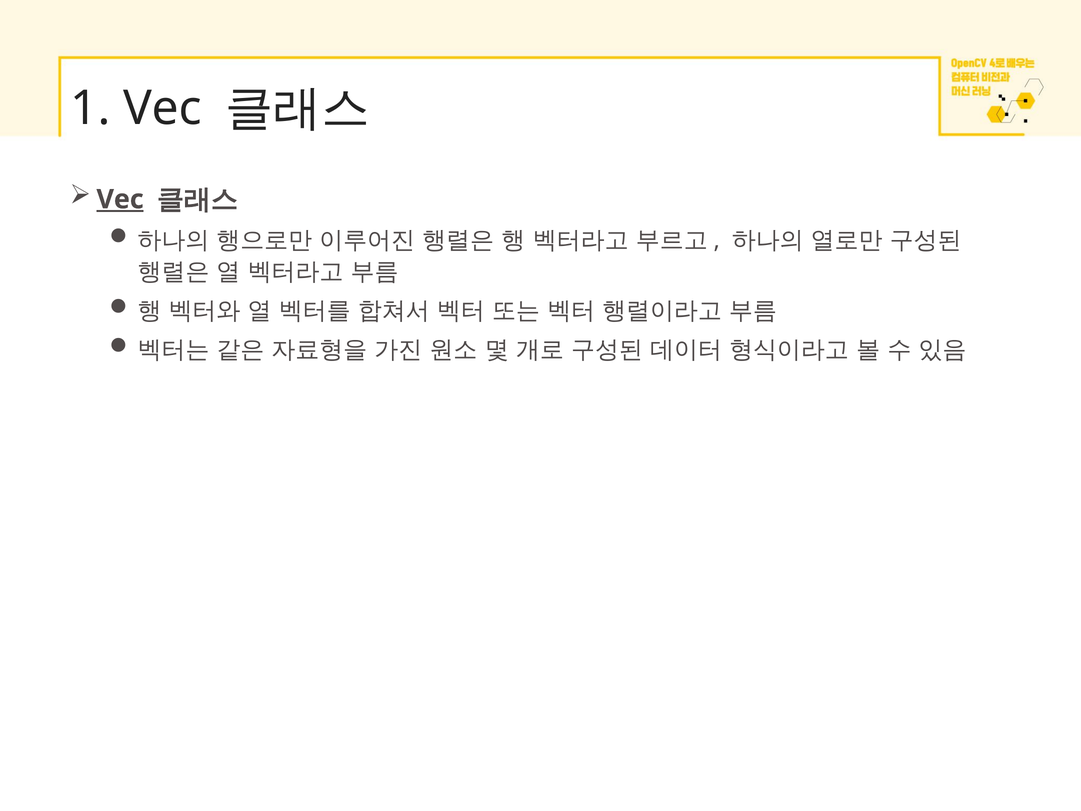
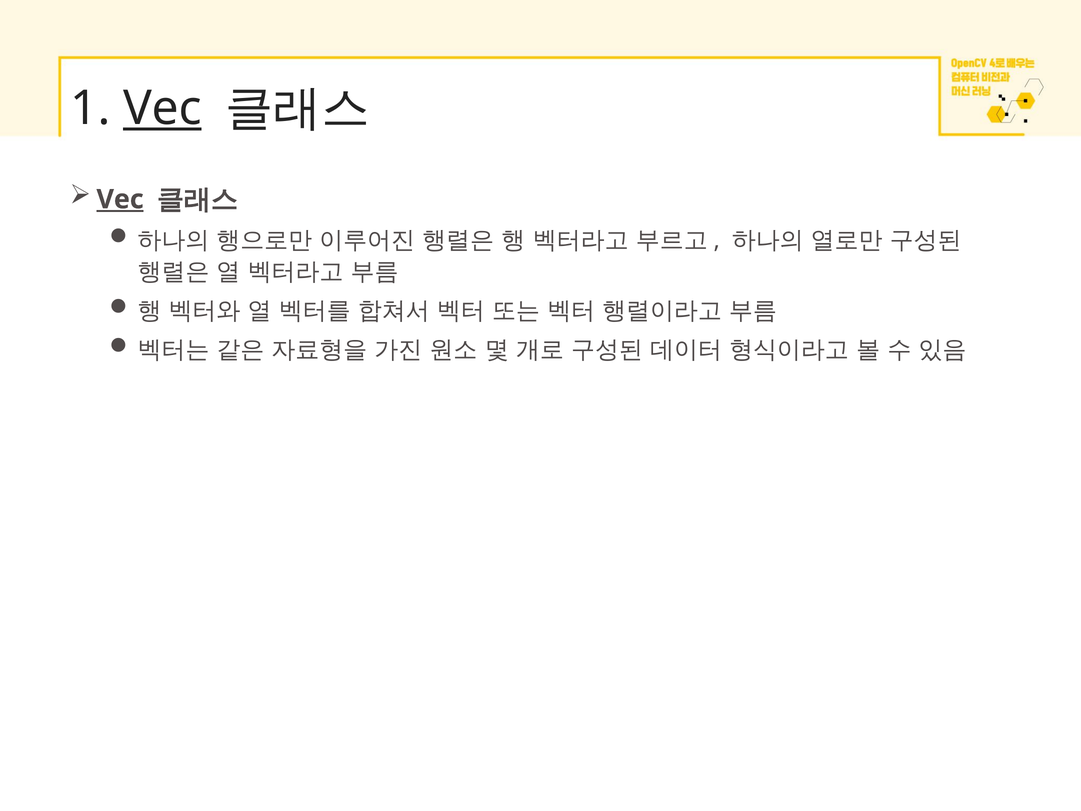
Vec underline: none -> present (162, 108)
